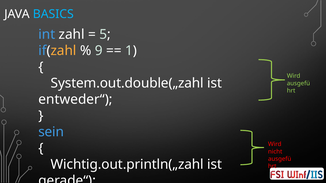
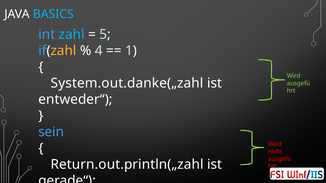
zahl colour: white -> light blue (72, 34)
9: 9 -> 4 (99, 51)
System.out.double(„zahl: System.out.double(„zahl -> System.out.danke(„zahl (127, 83)
Wichtig.out.println(„zahl: Wichtig.out.println(„zahl -> Return.out.println(„zahl (127, 165)
